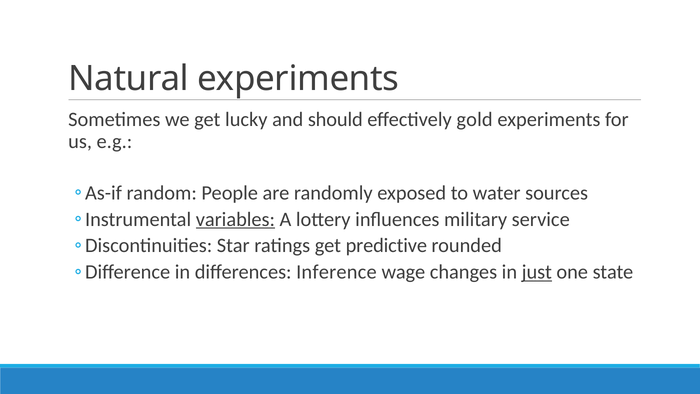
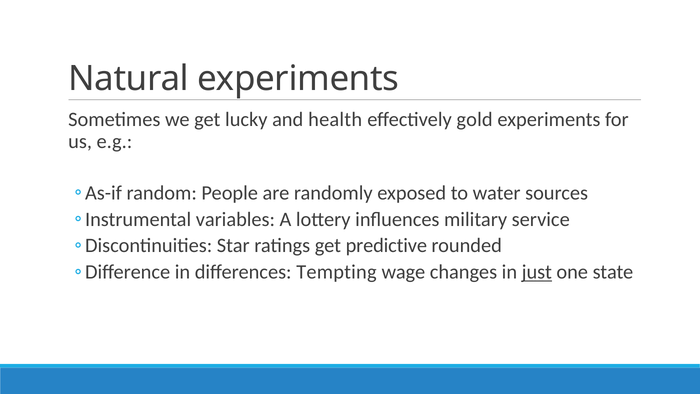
should: should -> health (335, 119)
variables underline: present -> none (235, 219)
Inference: Inference -> Tempting (336, 272)
